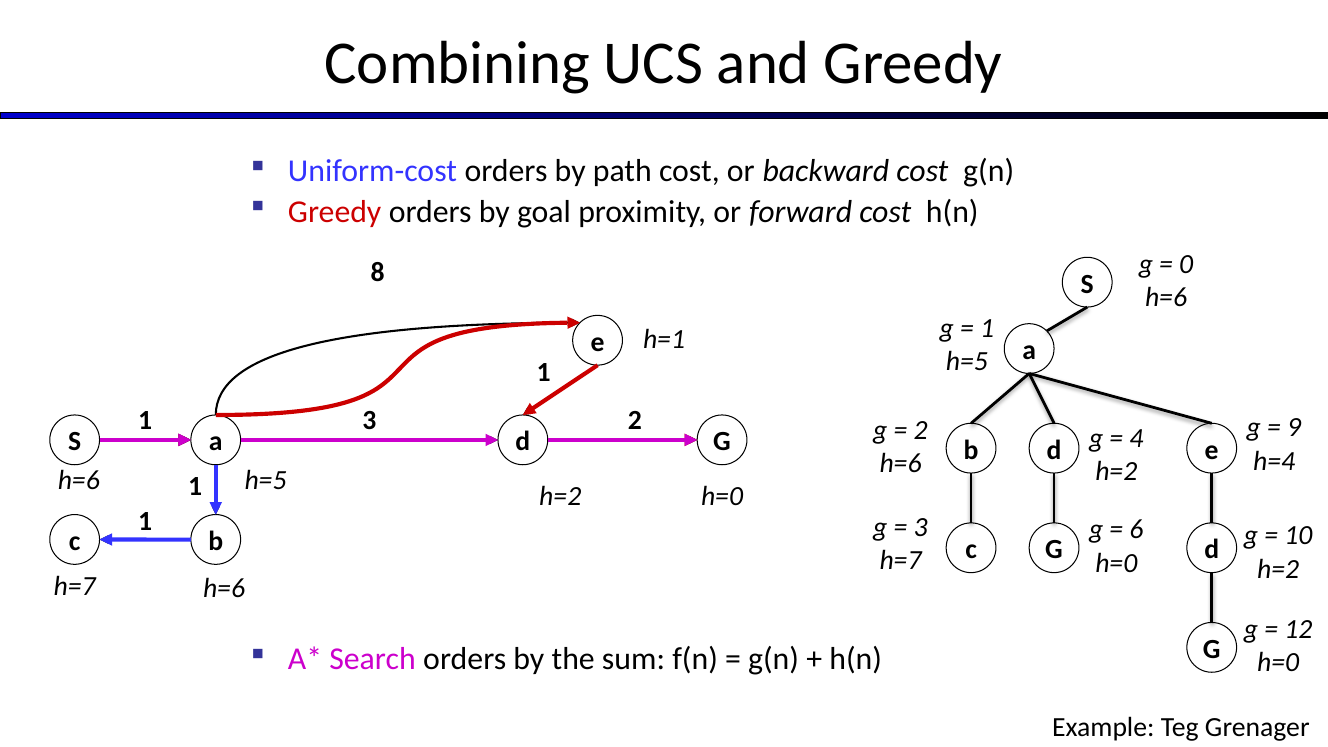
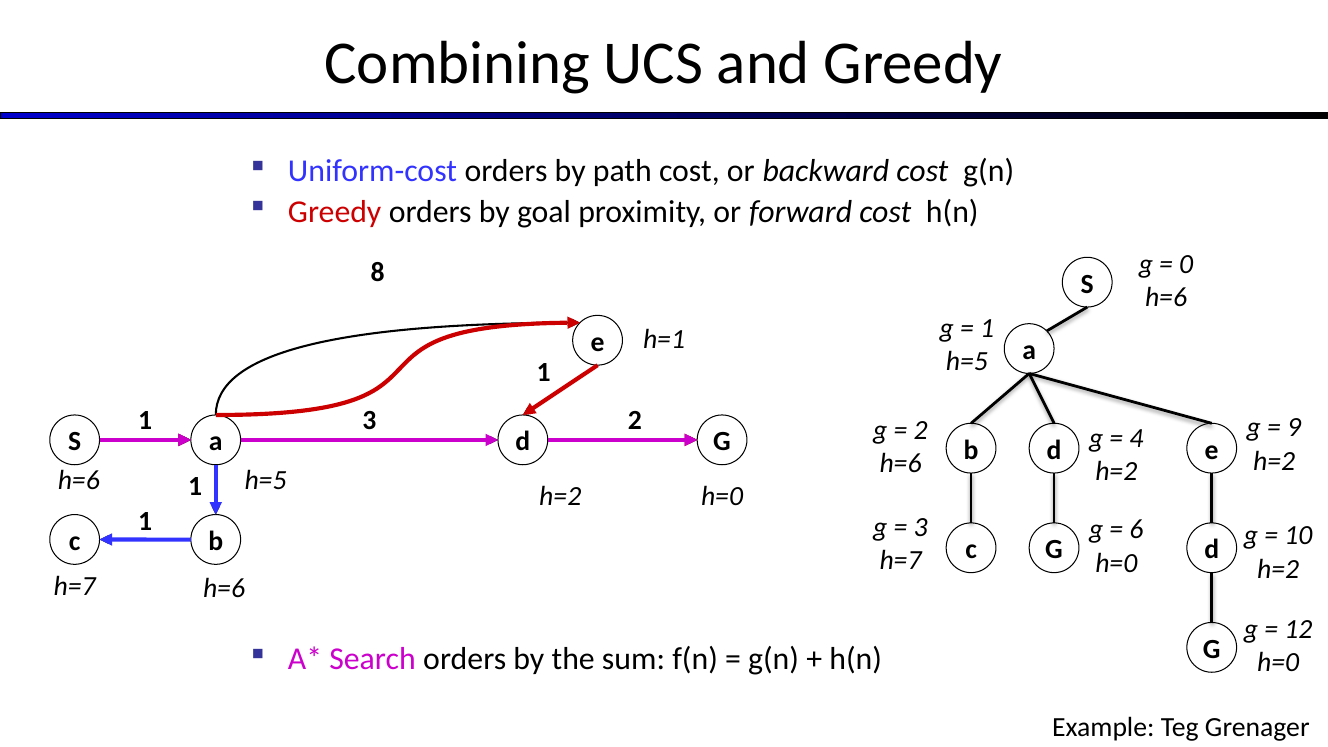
h=4: h=4 -> h=2 (1274, 461)
